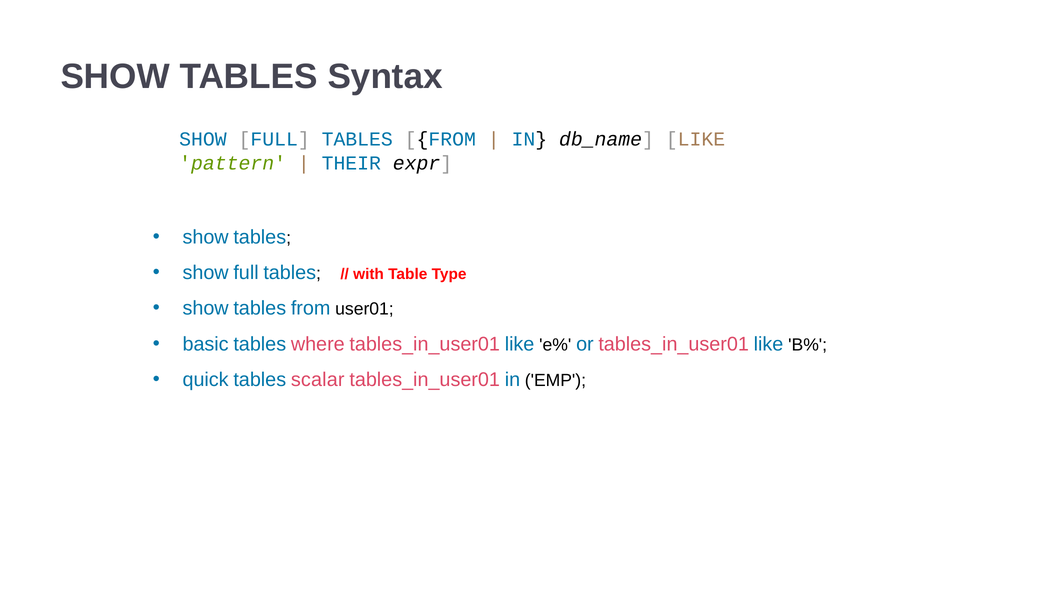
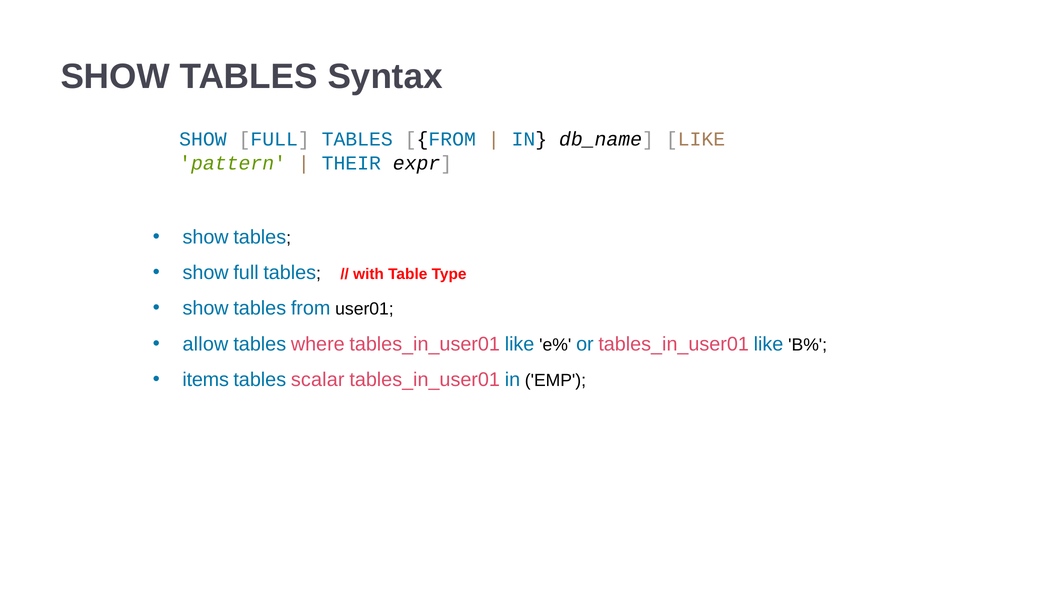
basic: basic -> allow (205, 344)
quick: quick -> items (206, 379)
